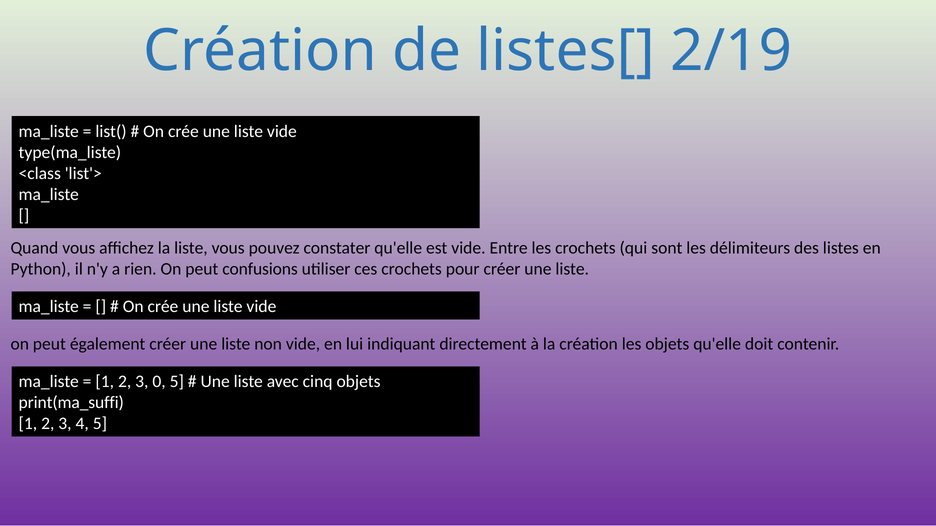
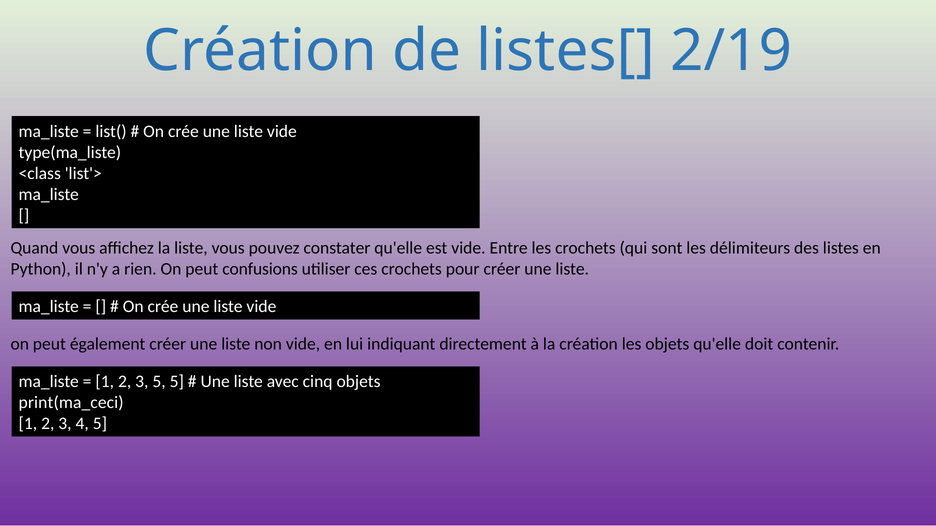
3 0: 0 -> 5 (159, 382)
print(ma_suffi: print(ma_suffi -> print(ma_ceci (71, 403)
